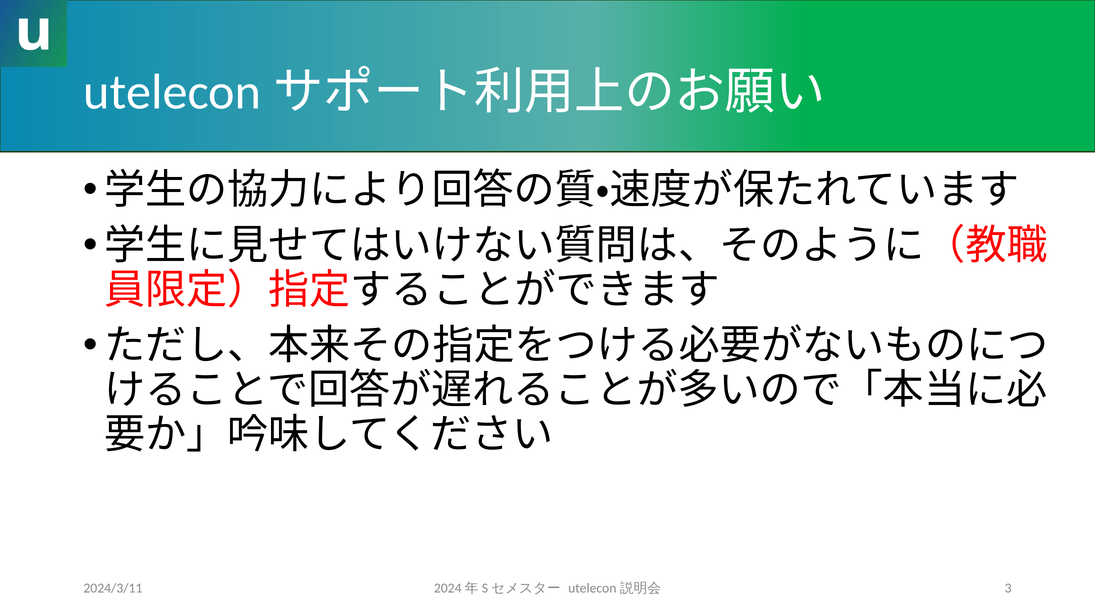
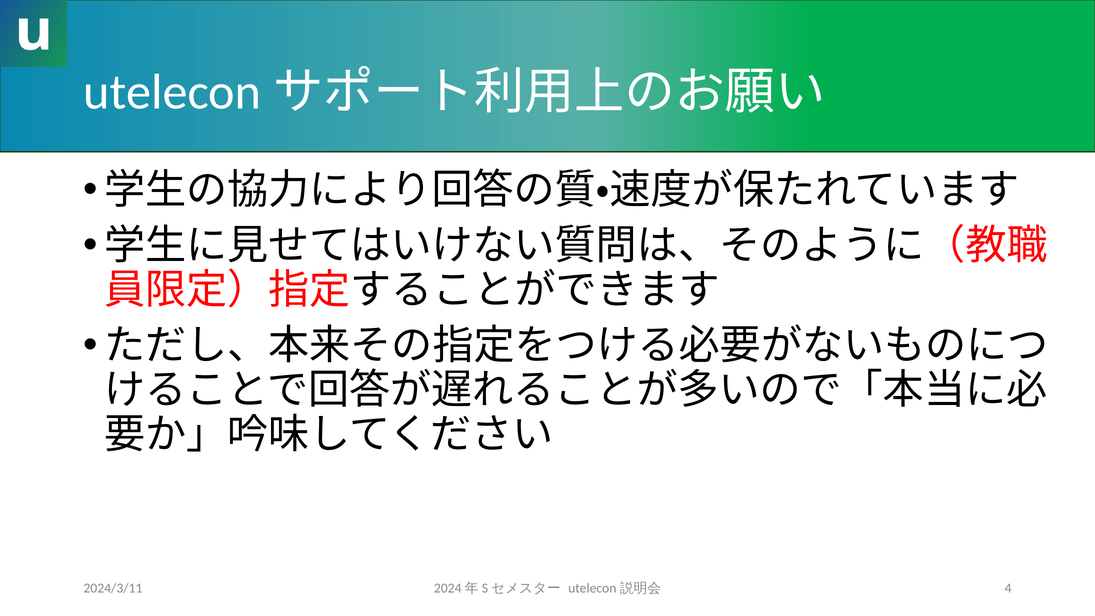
3: 3 -> 4 (1008, 588)
